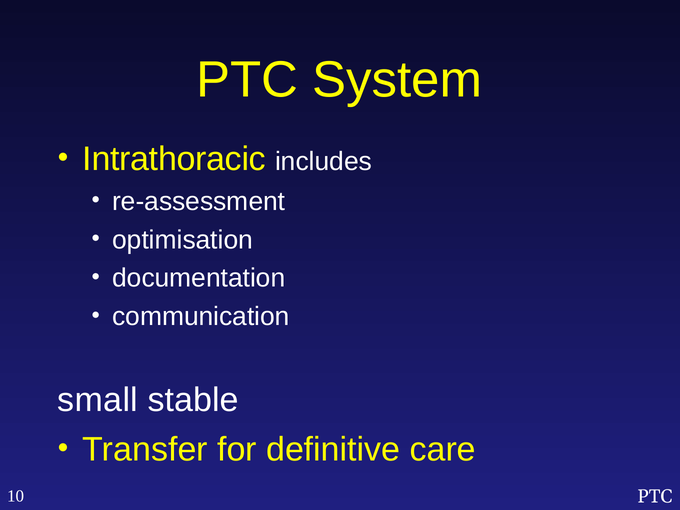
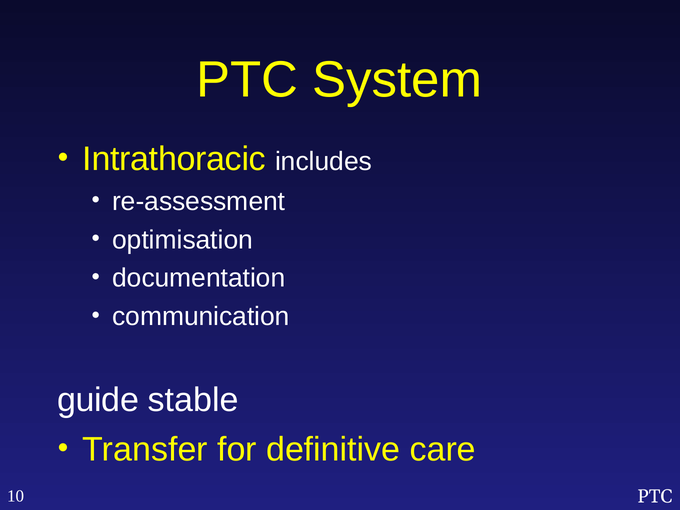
small: small -> guide (98, 400)
